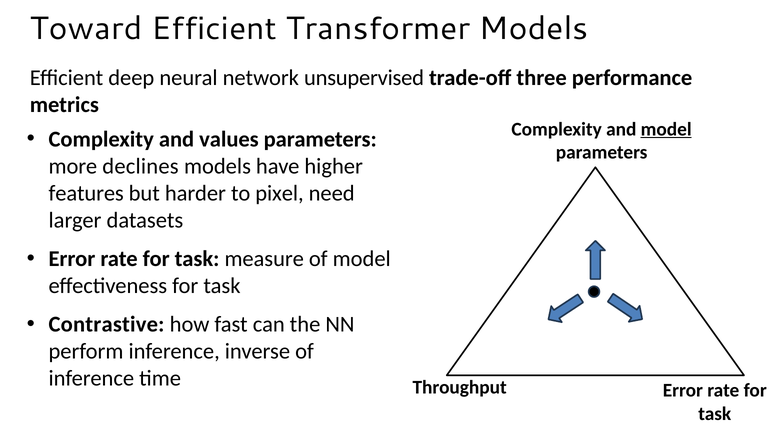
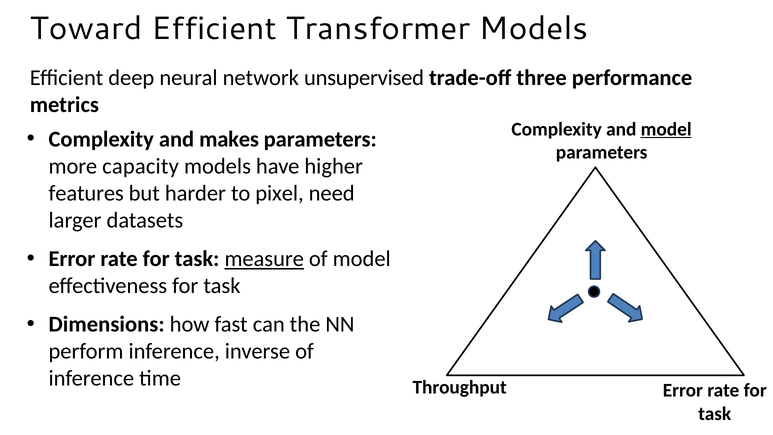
values: values -> makes (229, 139)
declines: declines -> capacity (141, 166)
measure underline: none -> present (264, 259)
Contrastive: Contrastive -> Dimensions (107, 324)
